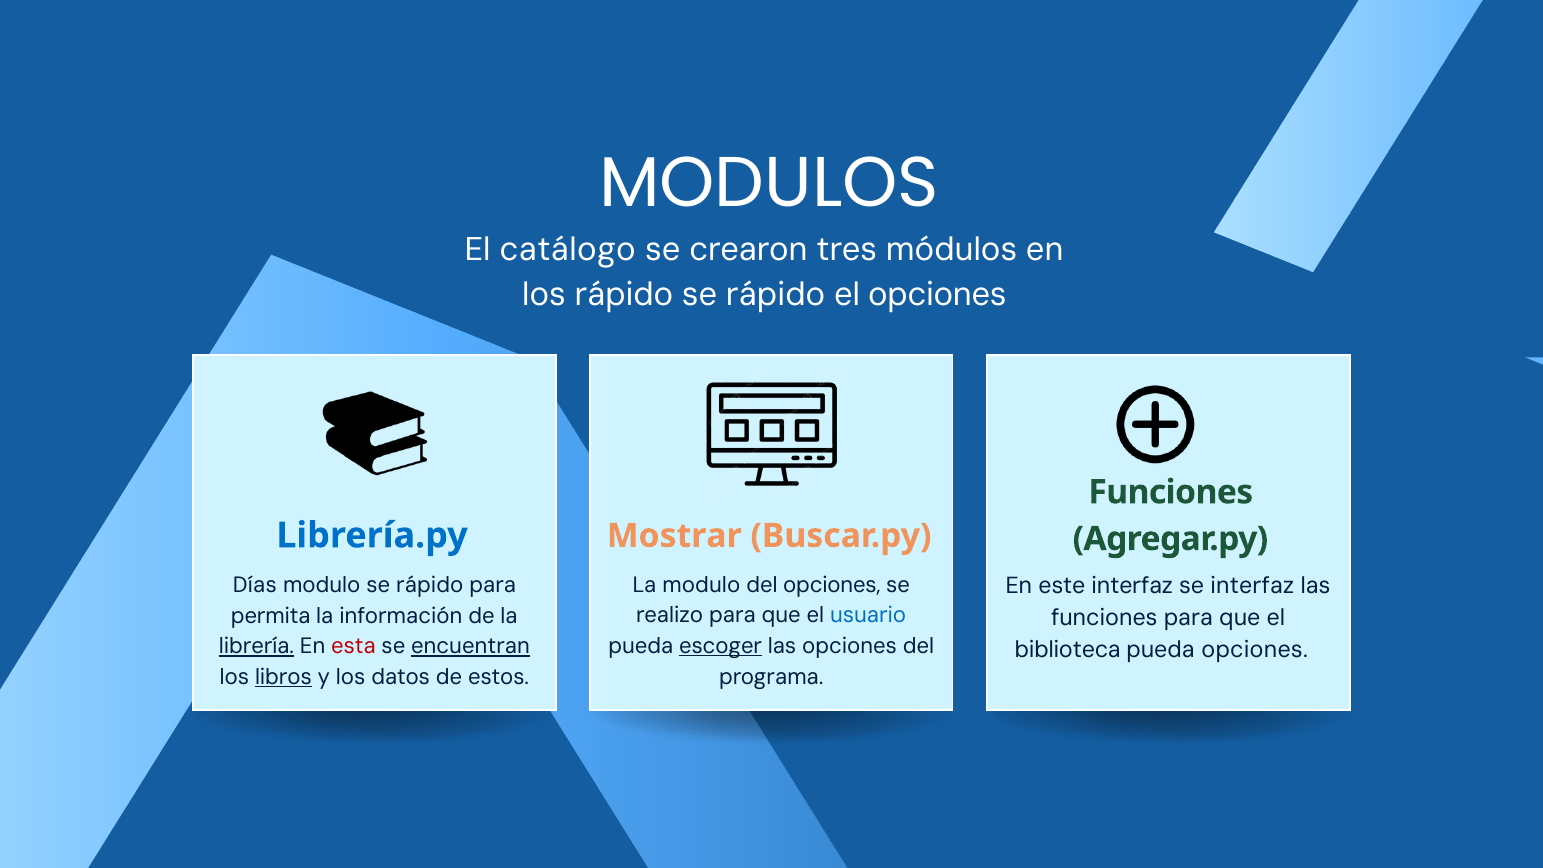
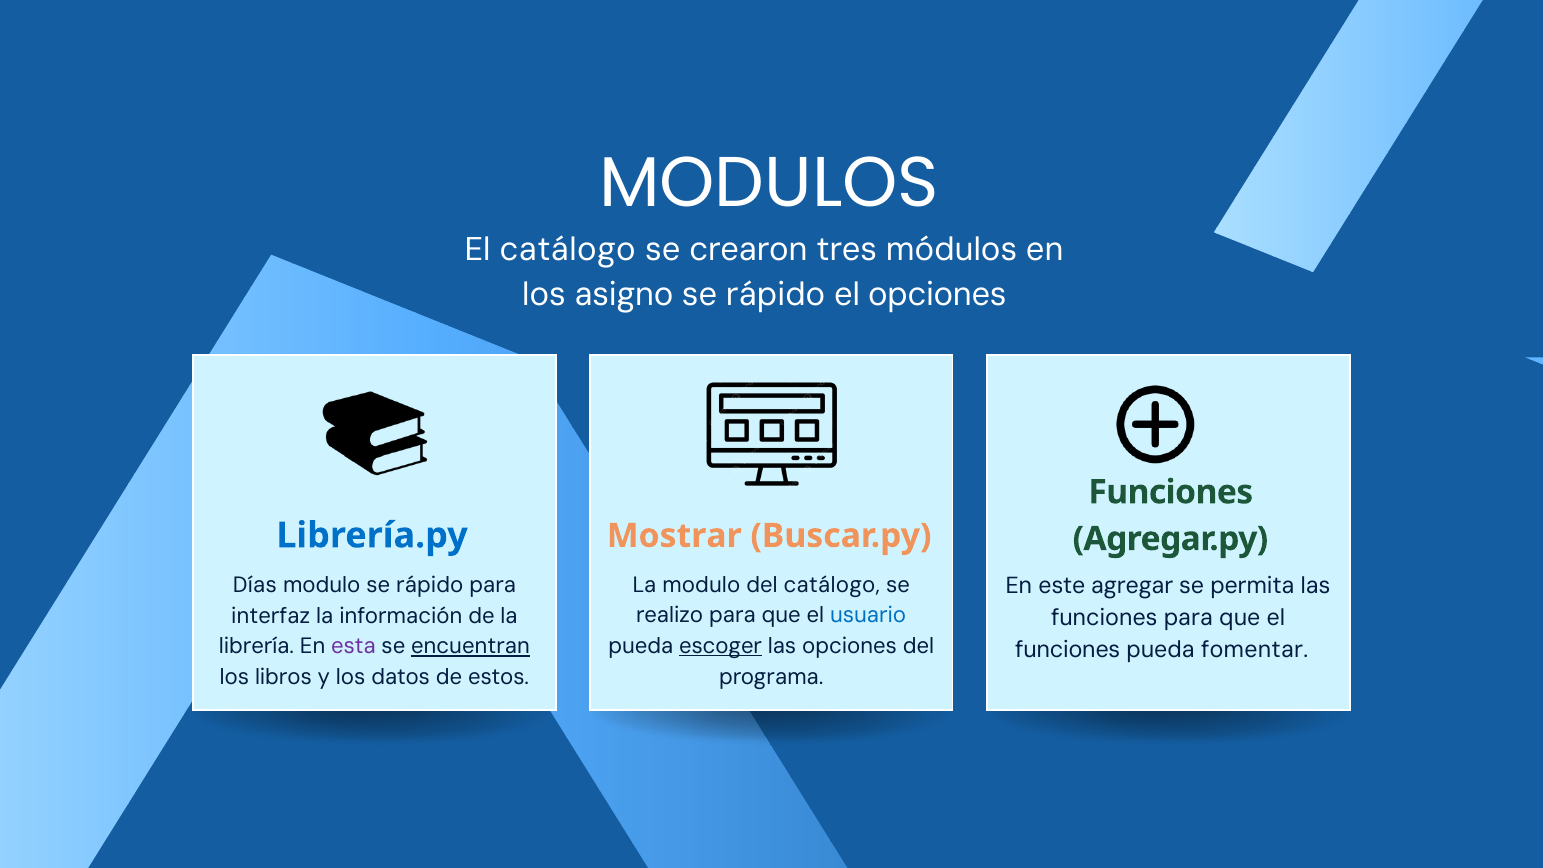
los rápido: rápido -> asigno (624, 294)
del opciones: opciones -> catálogo (832, 585)
este interfaz: interfaz -> agregar (1132, 586)
se interfaz: interfaz -> permita (1252, 586)
permita: permita -> interfaz (271, 616)
librería underline: present -> none (256, 646)
esta colour: red -> purple (353, 646)
biblioteca: biblioteca -> funciones (1068, 650)
pueda opciones: opciones -> fomentar (1255, 650)
libros underline: present -> none (283, 677)
